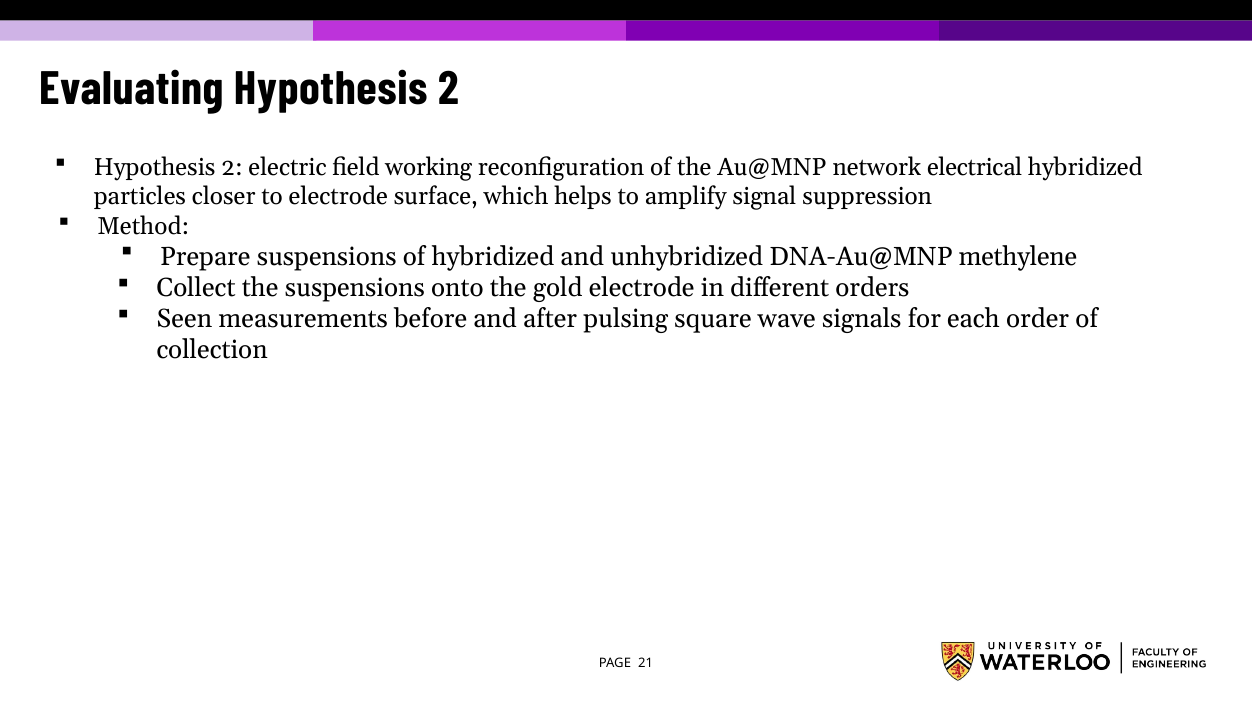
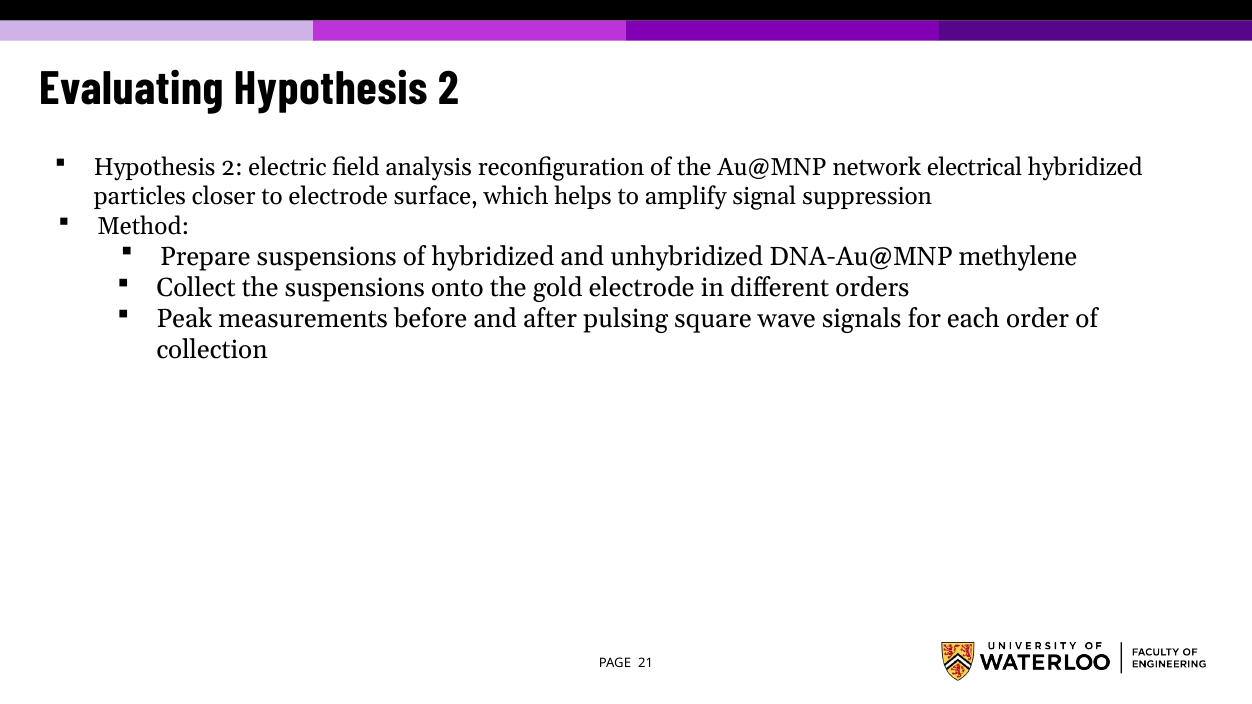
working: working -> analysis (429, 168)
Seen: Seen -> Peak (184, 319)
